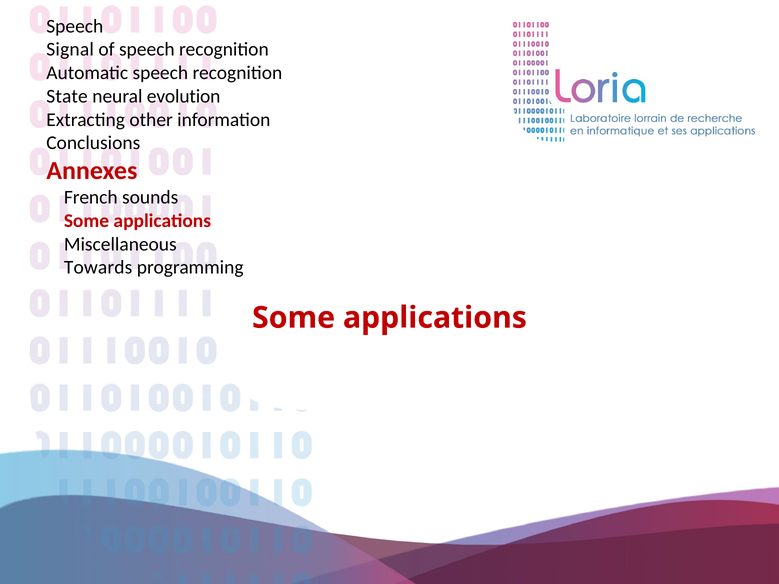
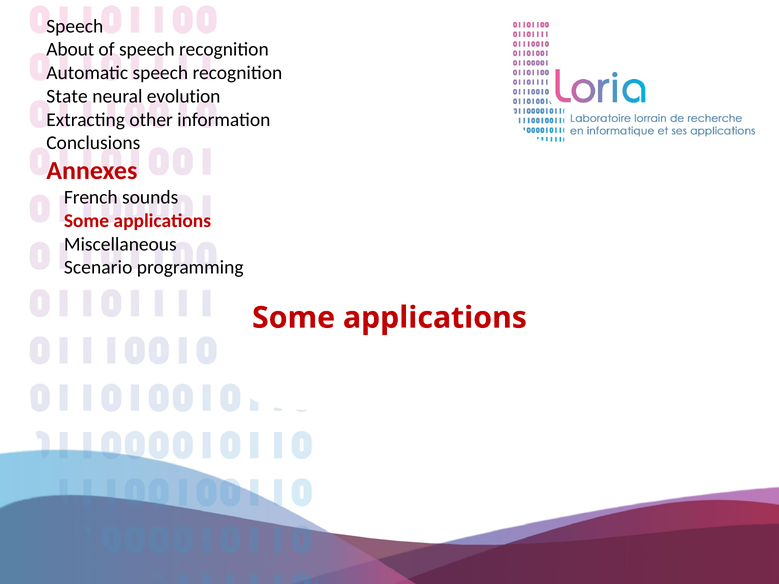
Signal: Signal -> About (70, 50)
Towards: Towards -> Scenario (98, 268)
